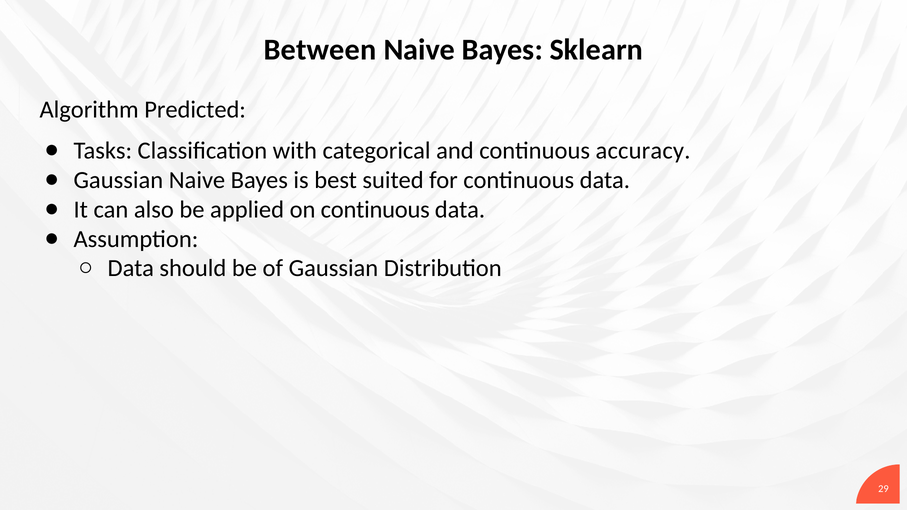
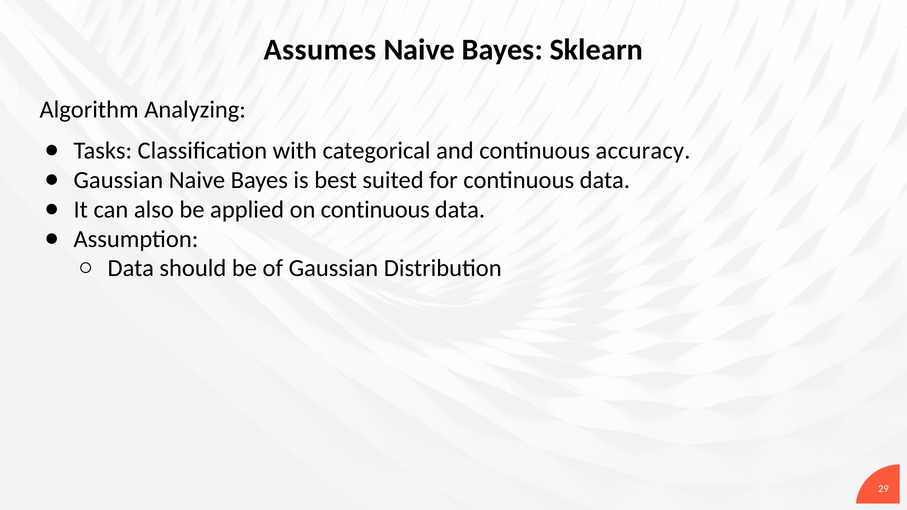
Between: Between -> Assumes (320, 50)
Predicted: Predicted -> Analyzing (195, 110)
